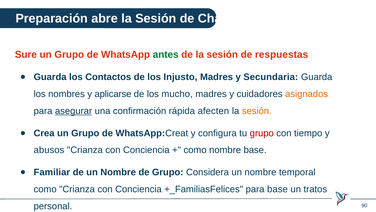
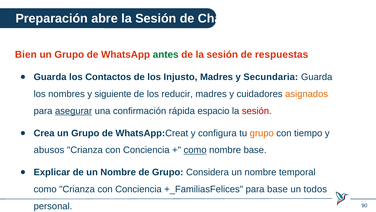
Sure: Sure -> Bien (26, 54)
aplicarse: aplicarse -> siguiente (113, 94)
mucho: mucho -> reducir (177, 94)
afecten: afecten -> espacio (213, 111)
sesión colour: orange -> red (257, 111)
grupo colour: red -> orange (262, 133)
como underline: none -> present (195, 150)
Familiar: Familiar -> Explicar (52, 172)
tratos: tratos -> todos (315, 189)
